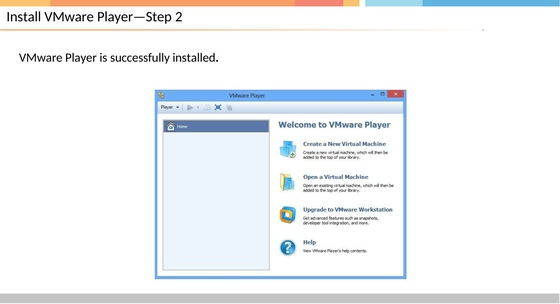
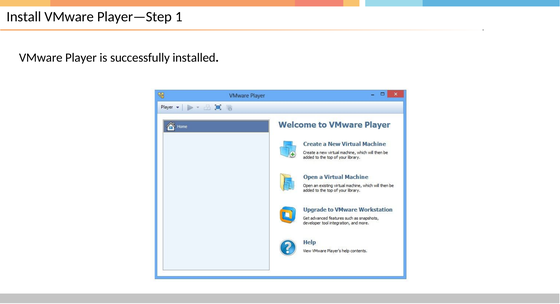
2: 2 -> 1 (179, 17)
